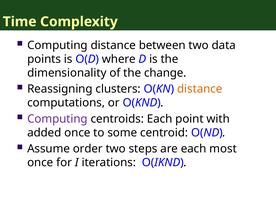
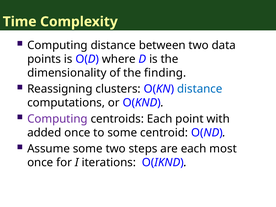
change: change -> finding (165, 73)
distance colour: orange -> blue (200, 89)
Assume order: order -> some (88, 149)
